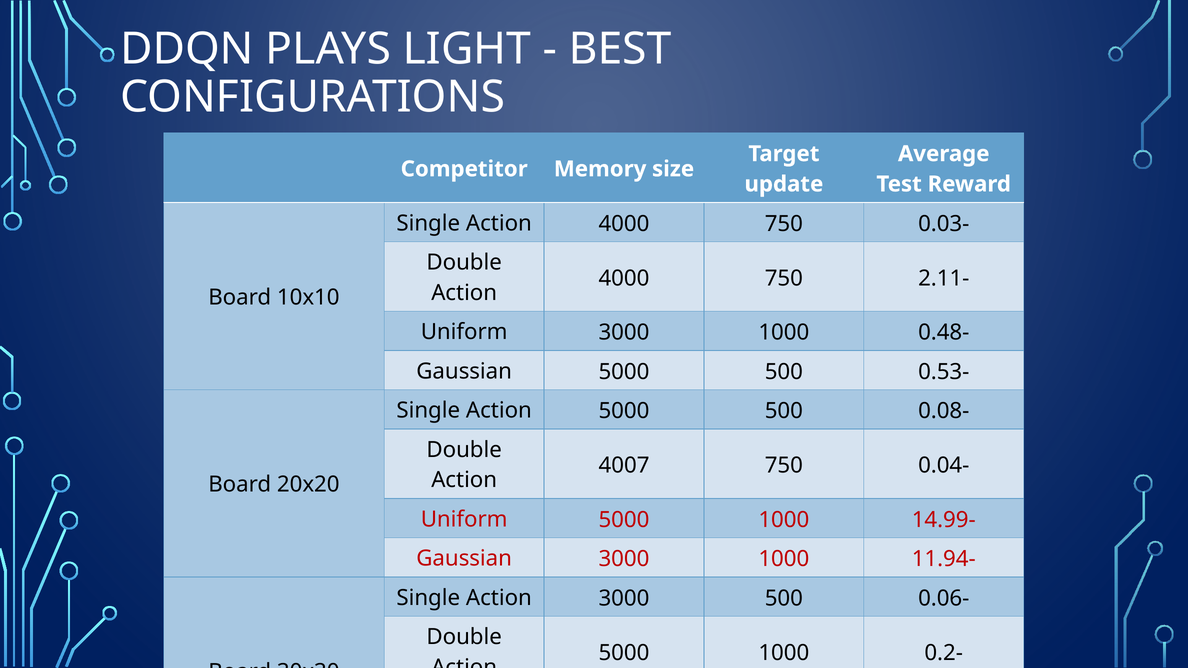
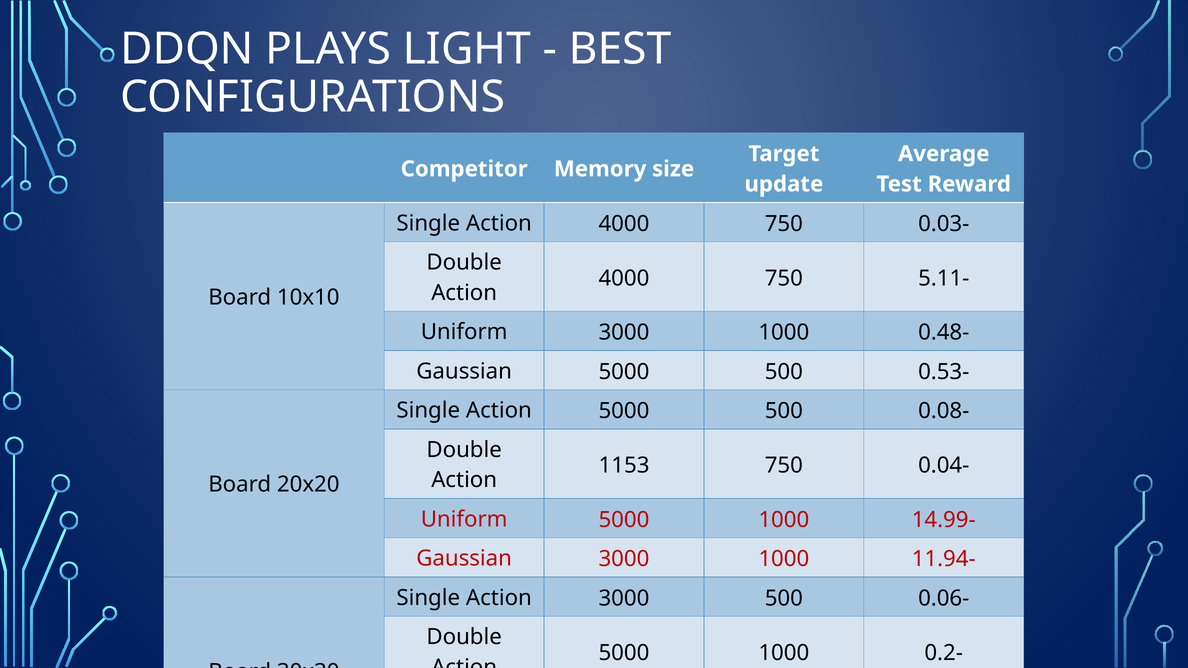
2.11-: 2.11- -> 5.11- (944, 278)
4007: 4007 -> 1153 (624, 466)
